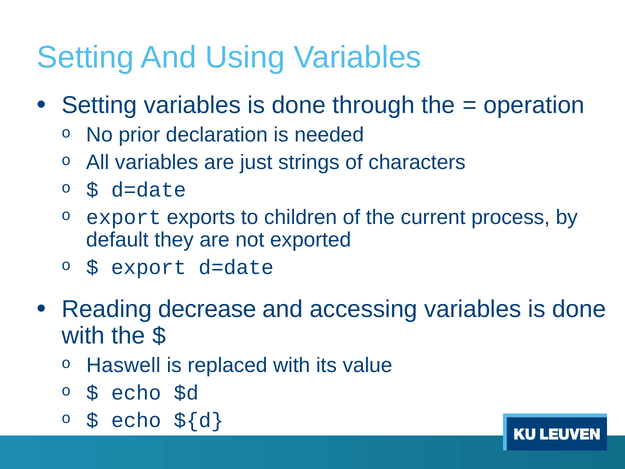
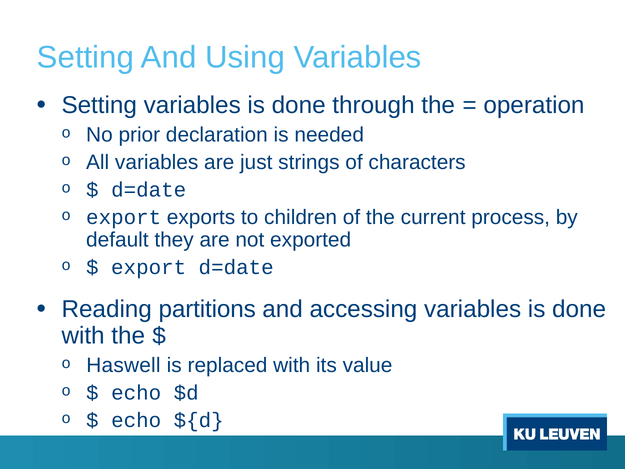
decrease: decrease -> partitions (207, 309)
